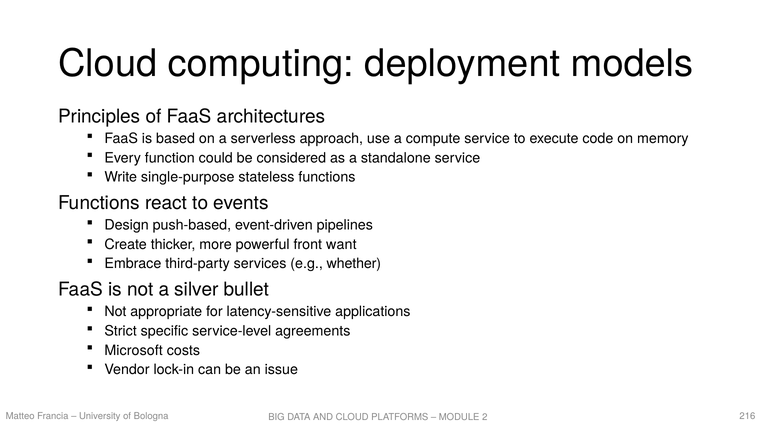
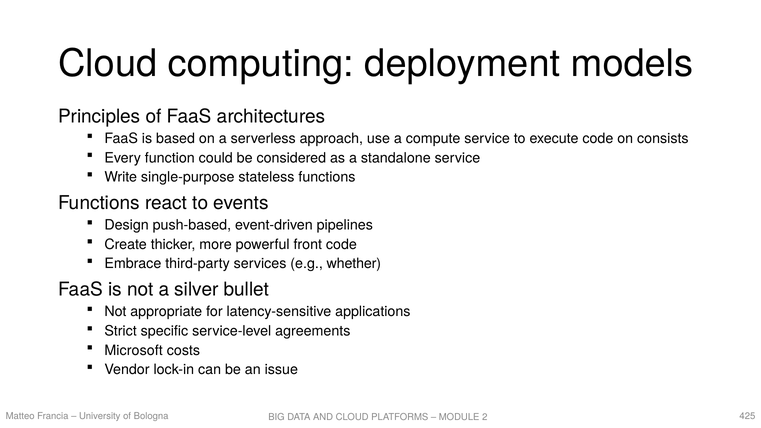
memory: memory -> consists (663, 138)
front want: want -> code (341, 244)
216: 216 -> 425 (747, 416)
